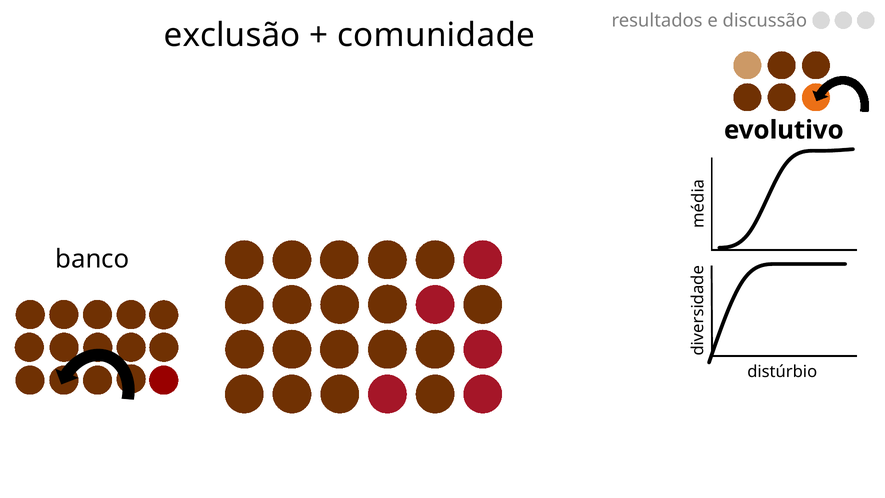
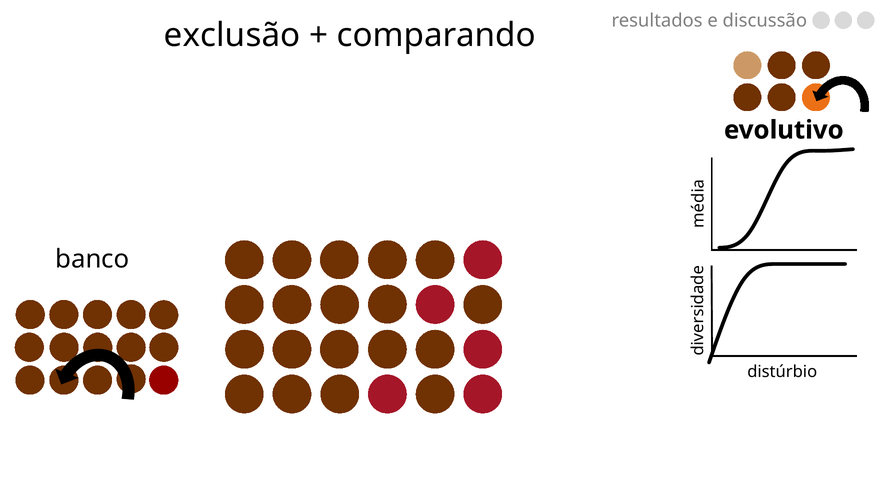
comunidade: comunidade -> comparando (436, 35)
